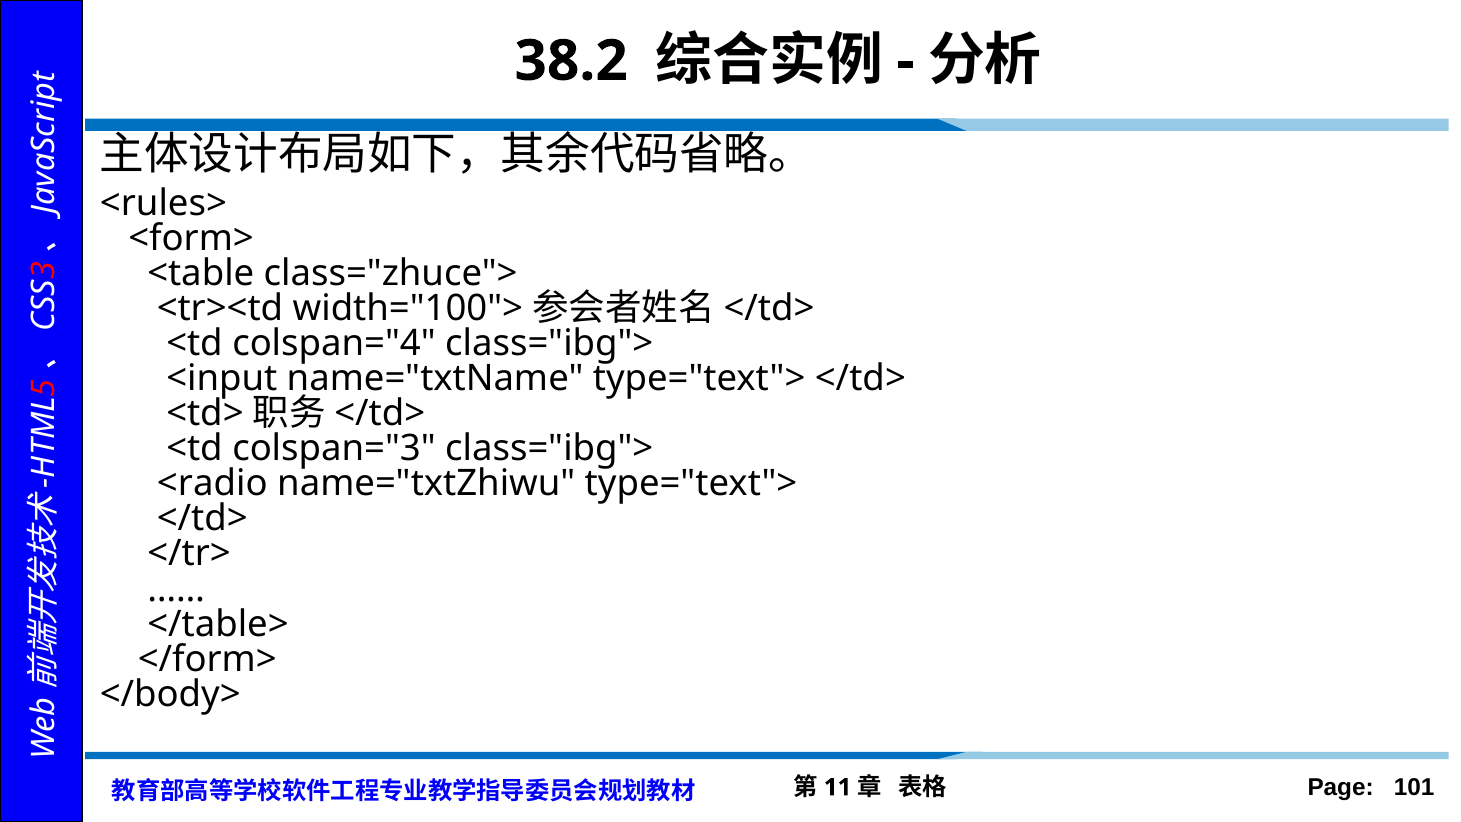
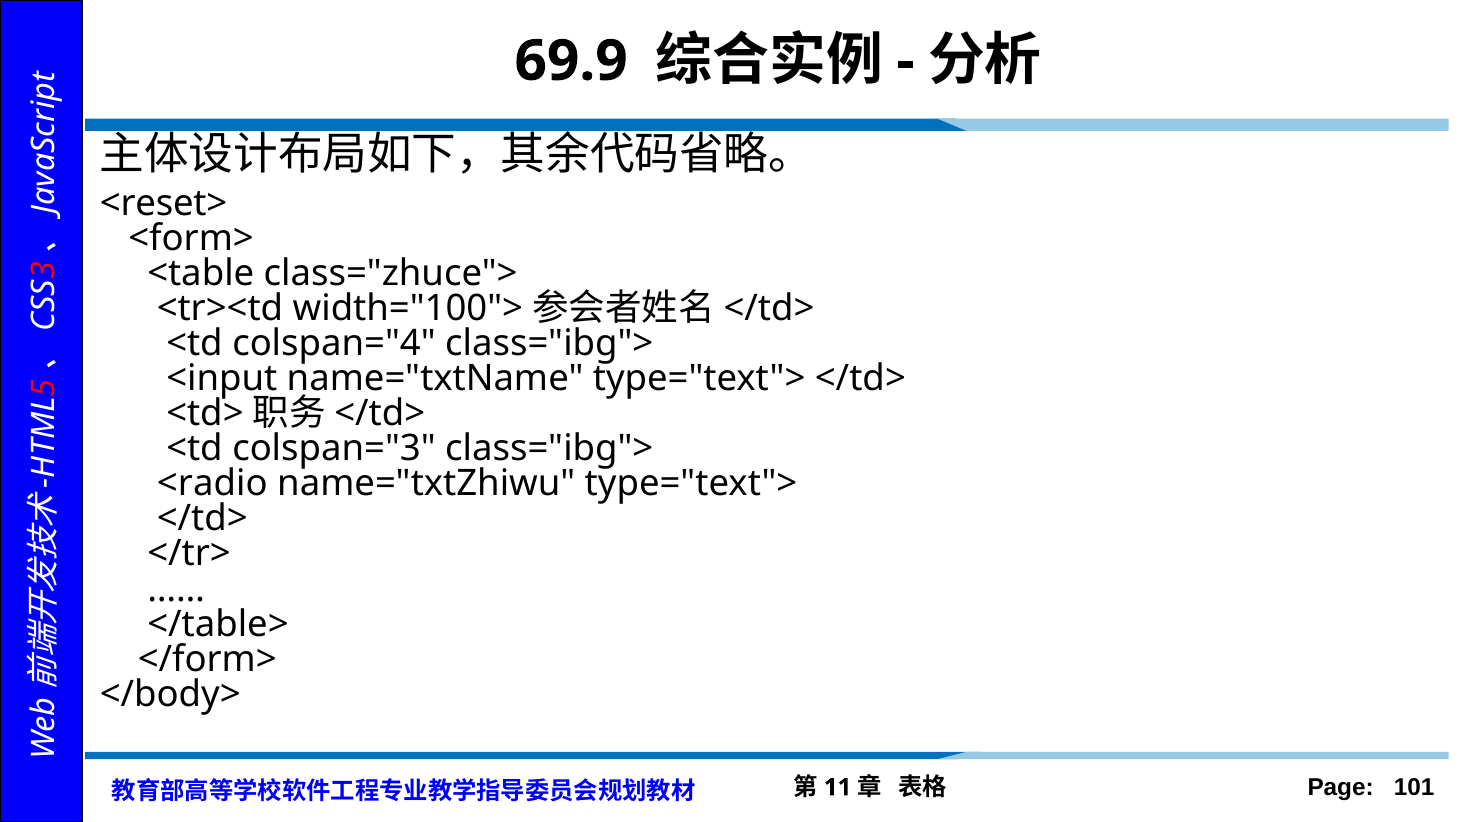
38.2: 38.2 -> 69.9 (571, 61)
<rules>: <rules> -> <reset> (164, 203)
